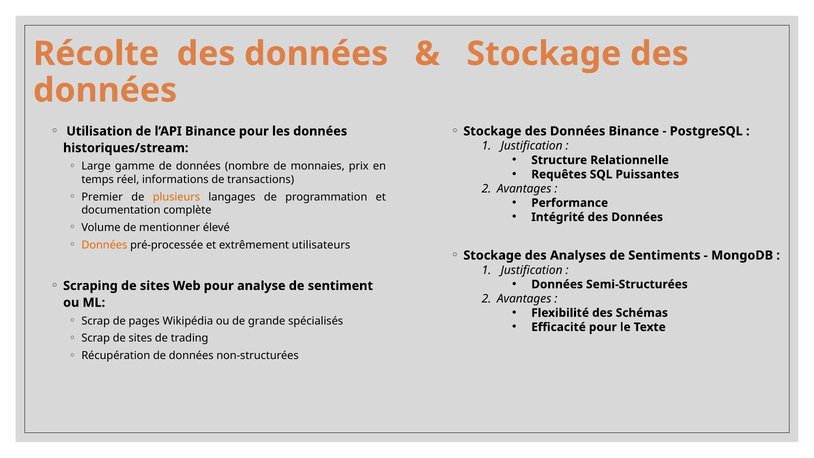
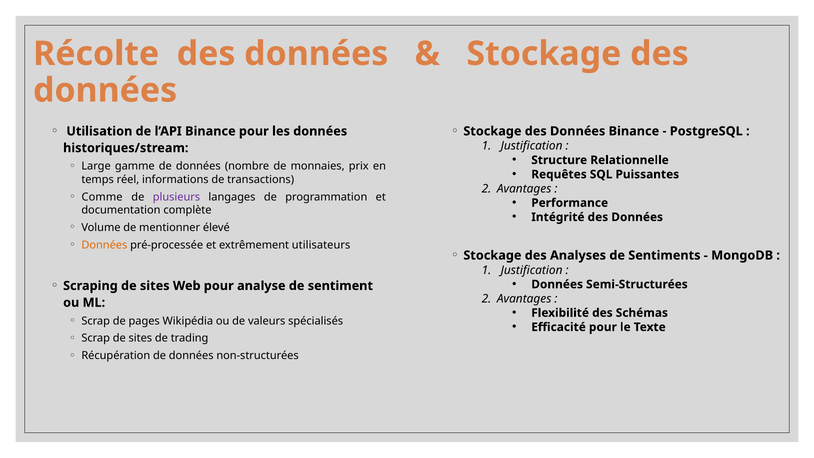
Premier: Premier -> Comme (102, 197)
plusieurs colour: orange -> purple (176, 197)
grande: grande -> valeurs (267, 321)
